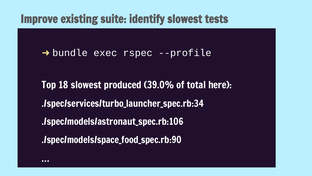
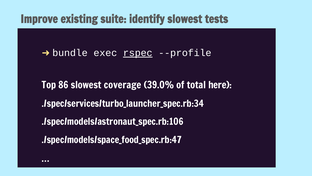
rspec underline: none -> present (138, 53)
18: 18 -> 86 (64, 85)
produced: produced -> coverage (123, 85)
./spec/models/space_food_spec.rb:90: ./spec/models/space_food_spec.rb:90 -> ./spec/models/space_food_spec.rb:47 (112, 140)
